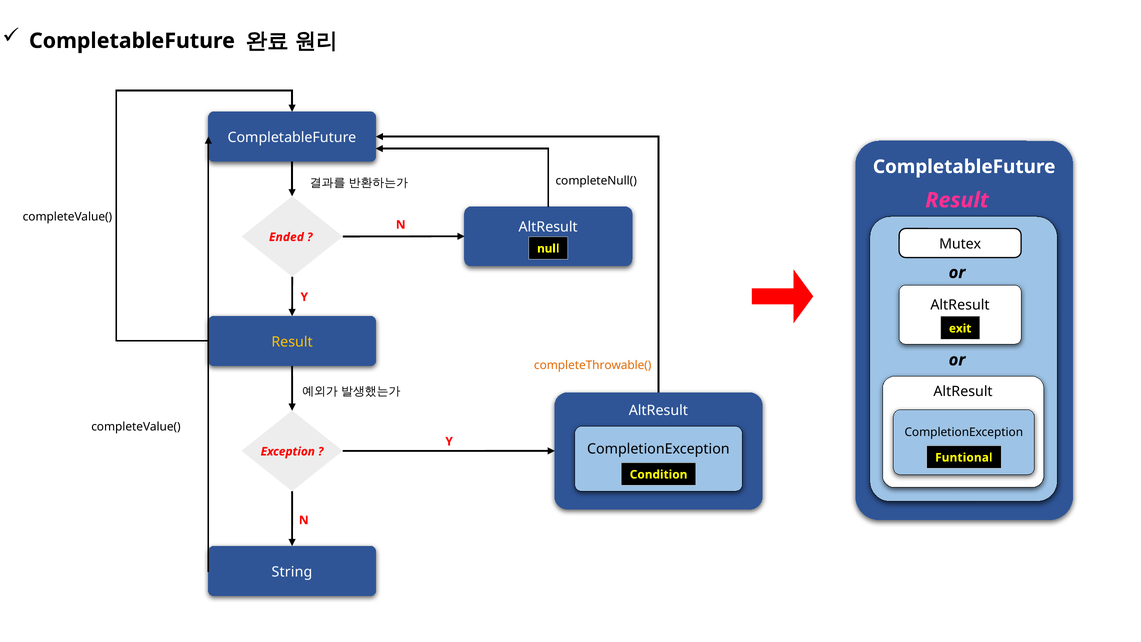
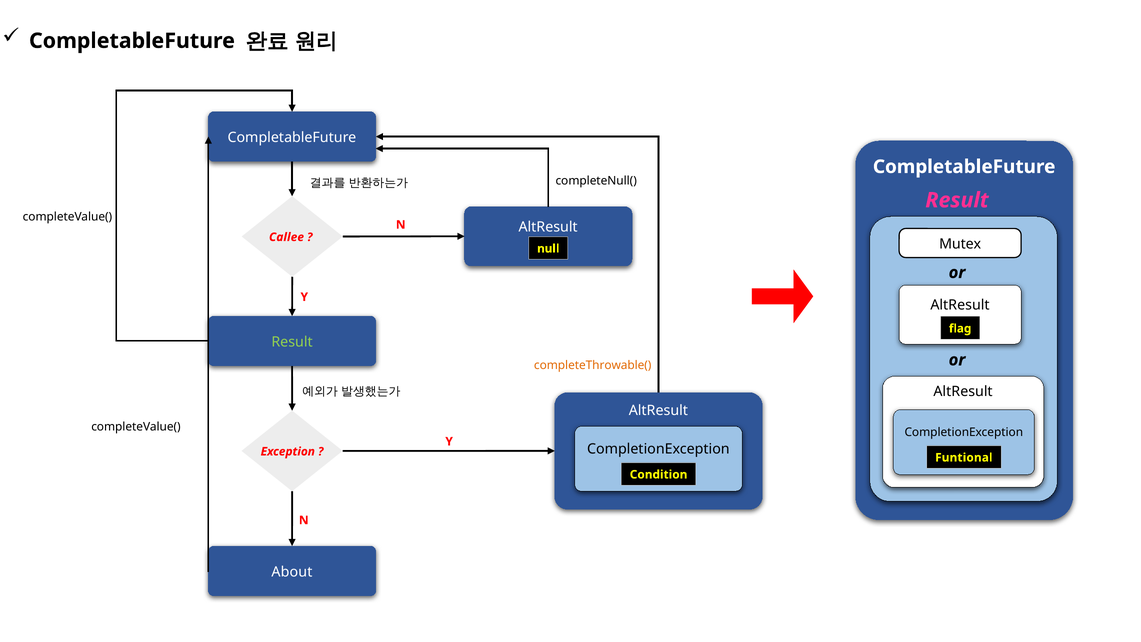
Ended: Ended -> Callee (286, 237)
exit: exit -> flag (960, 328)
Result colour: yellow -> light green (292, 342)
String: String -> About (292, 572)
